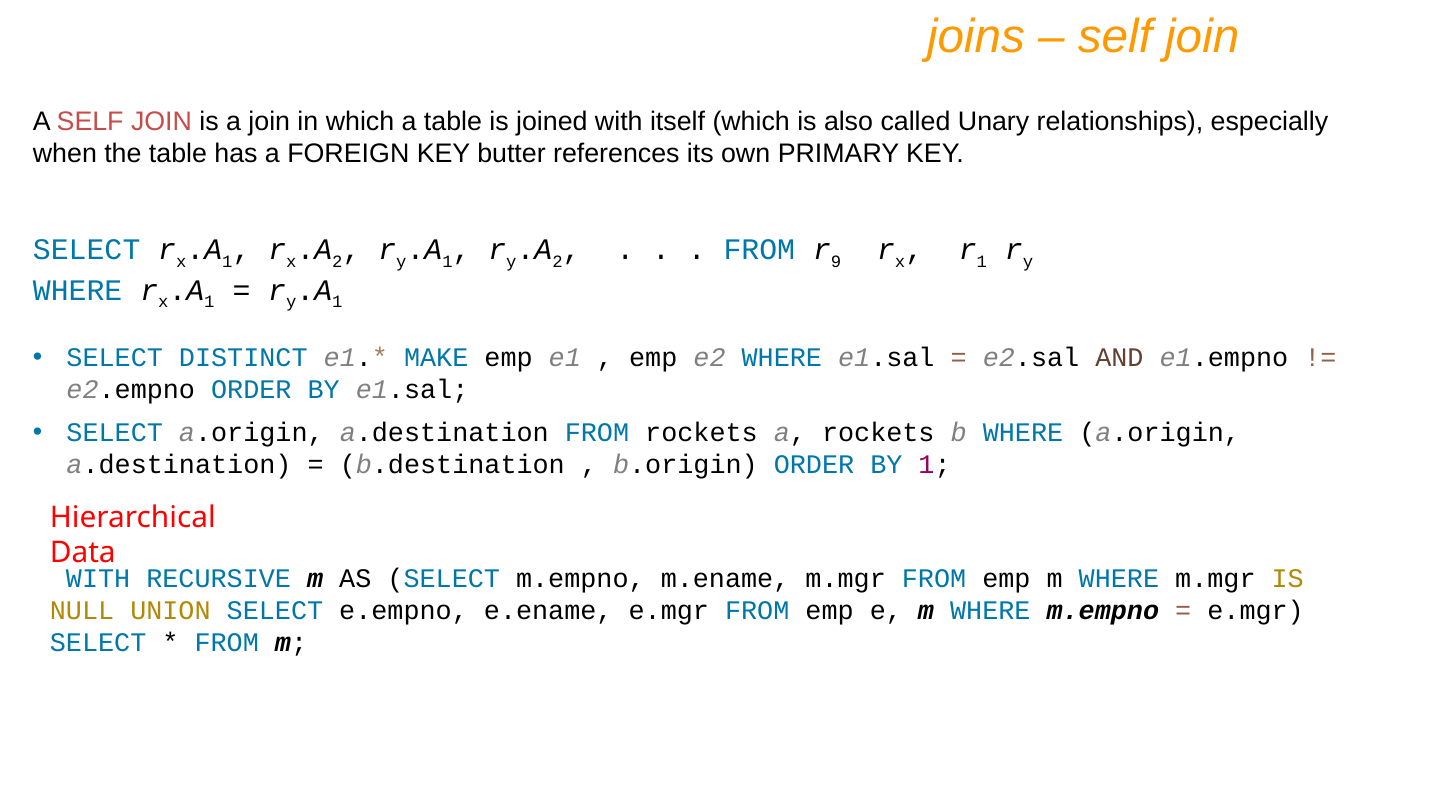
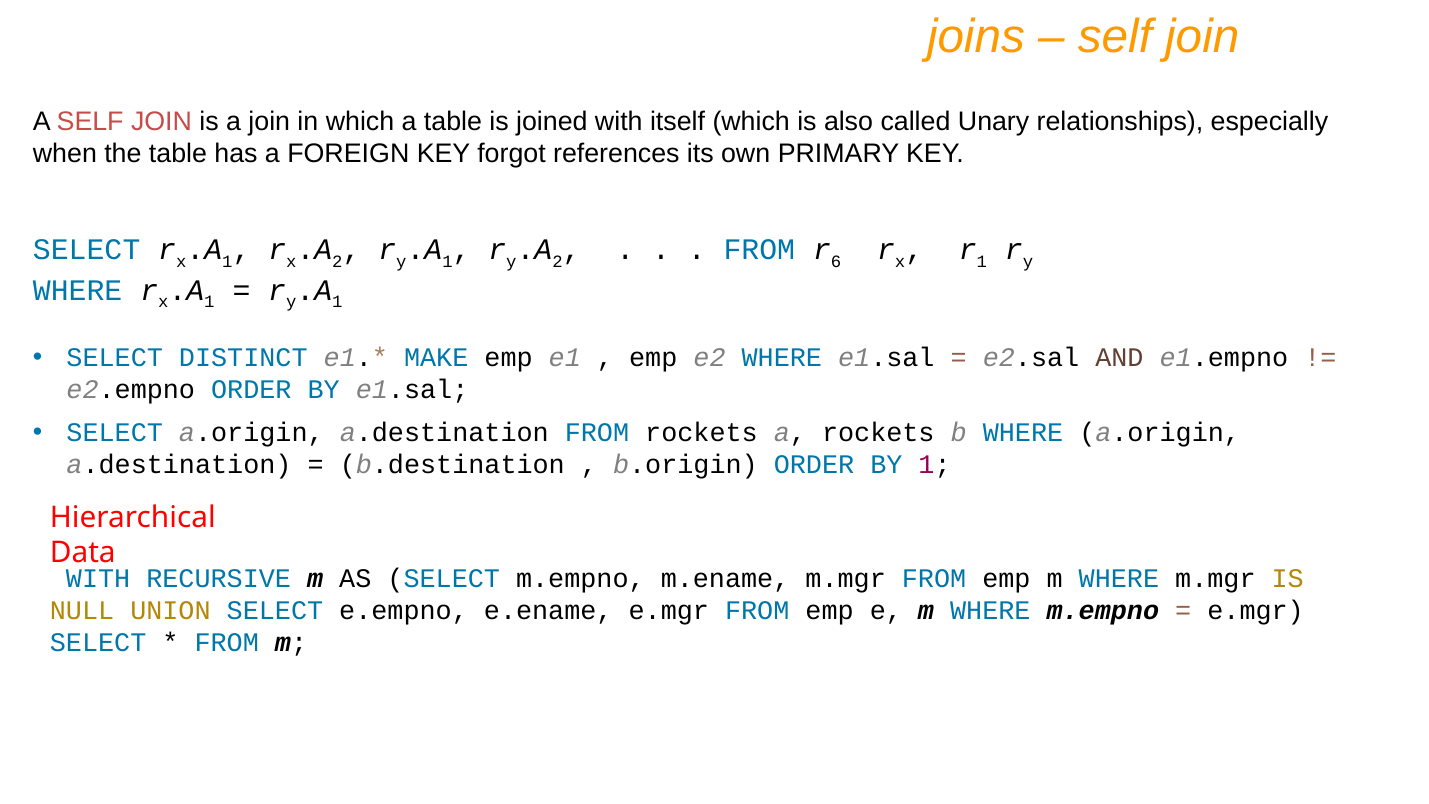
butter: butter -> forgot (511, 154)
9: 9 -> 6 (836, 261)
